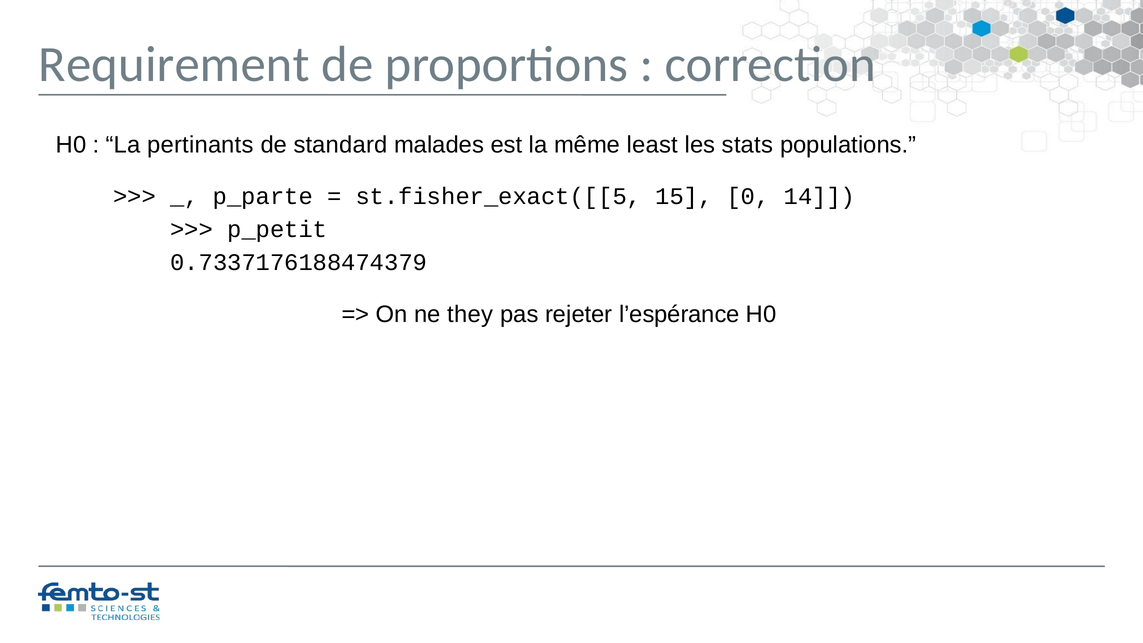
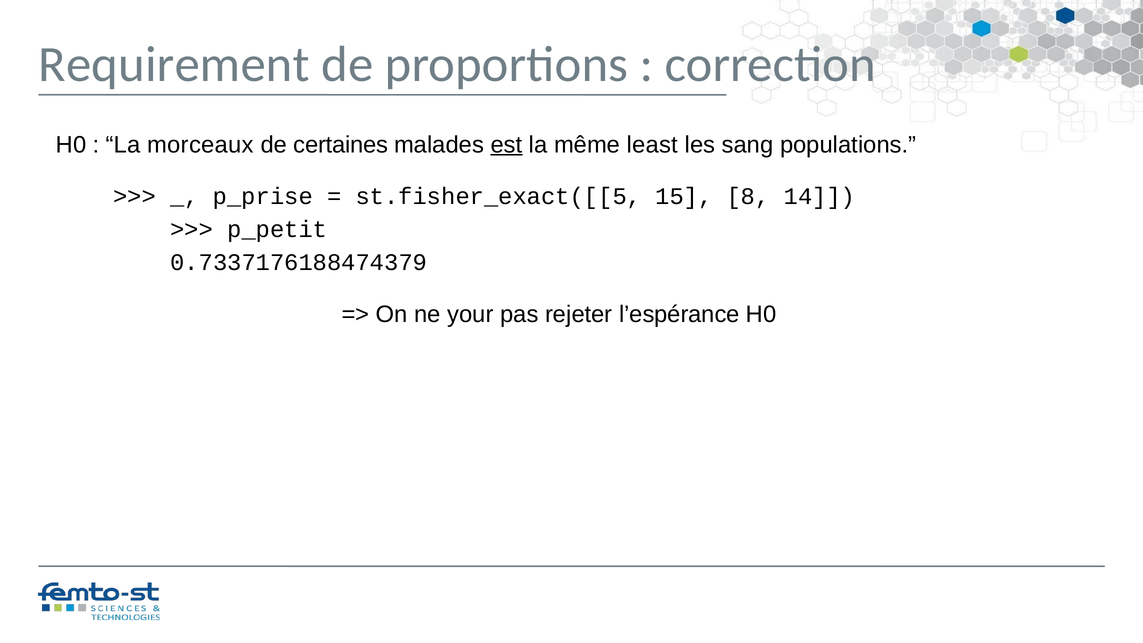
pertinants: pertinants -> morceaux (200, 145)
standard: standard -> certaines (341, 145)
est underline: none -> present (507, 145)
stats: stats -> sang (748, 145)
p_parte: p_parte -> p_prise (263, 197)
0: 0 -> 8 (748, 197)
they: they -> your (470, 314)
